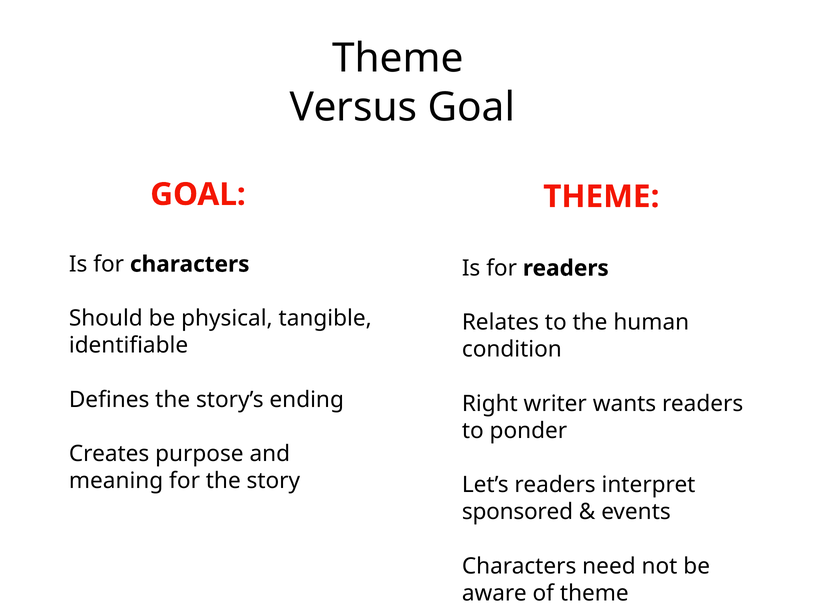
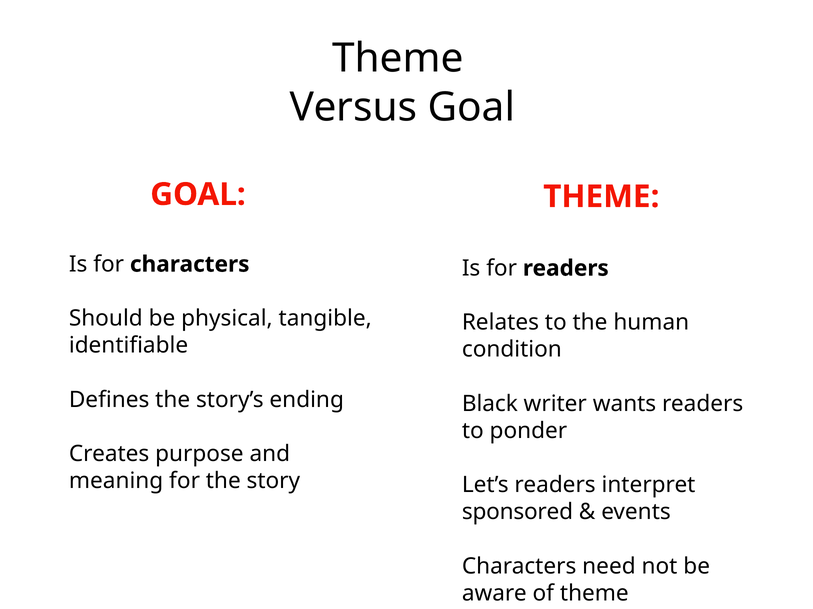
Right: Right -> Black (490, 404)
